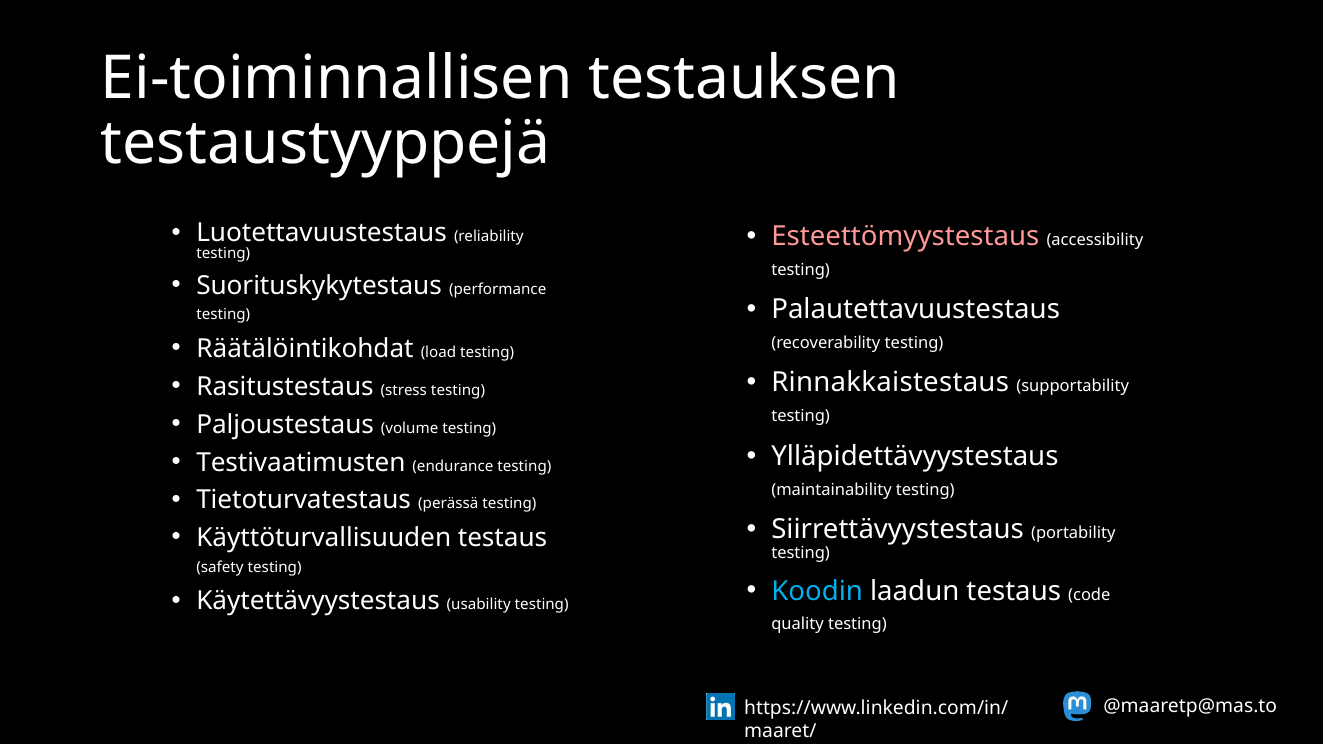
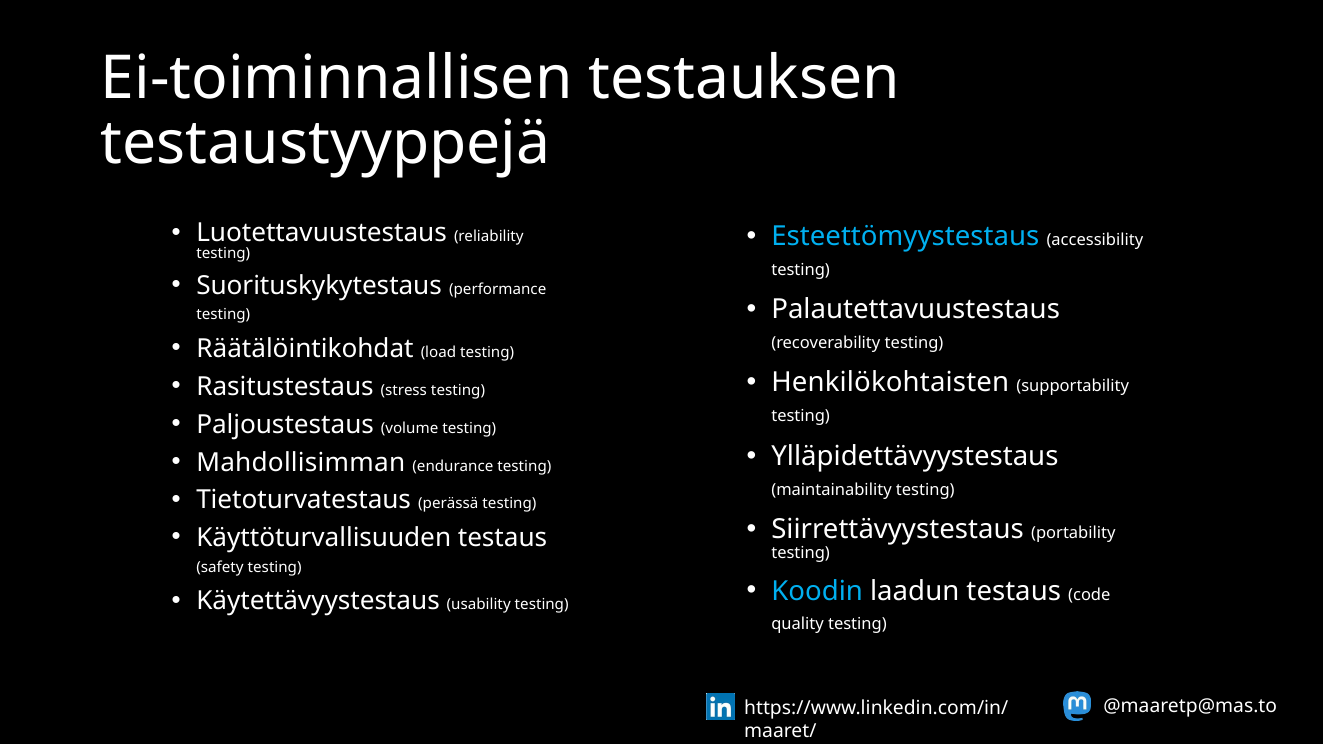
Esteettömyystestaus colour: pink -> light blue (905, 236)
Rinnakkaistestaus: Rinnakkaistestaus -> Henkilökohtaisten (890, 383)
Testivaatimusten: Testivaatimusten -> Mahdollisimman (301, 463)
